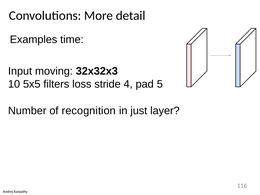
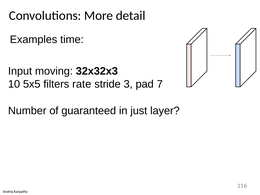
loss: loss -> rate (82, 84)
4: 4 -> 3 (128, 84)
5: 5 -> 7 (160, 84)
recognition: recognition -> guaranteed (89, 111)
